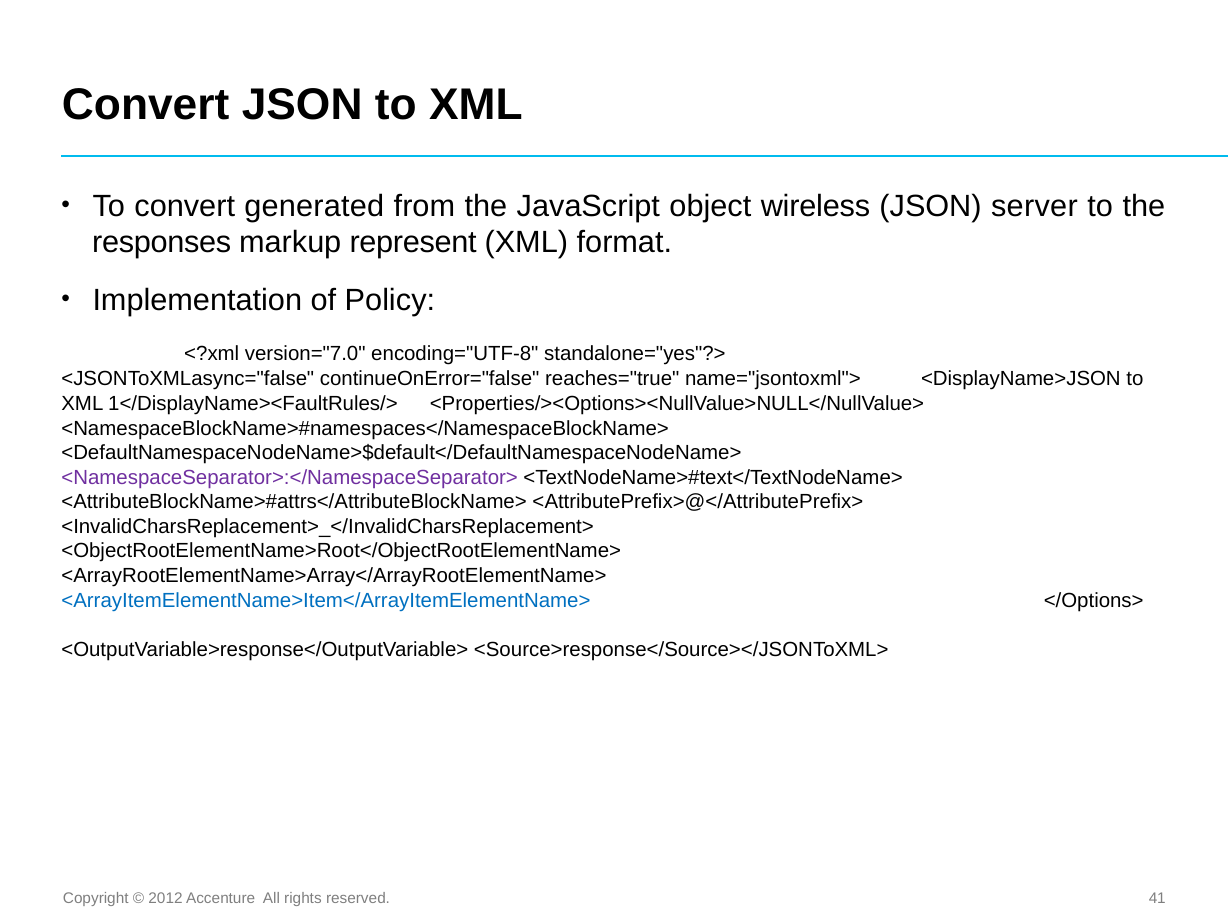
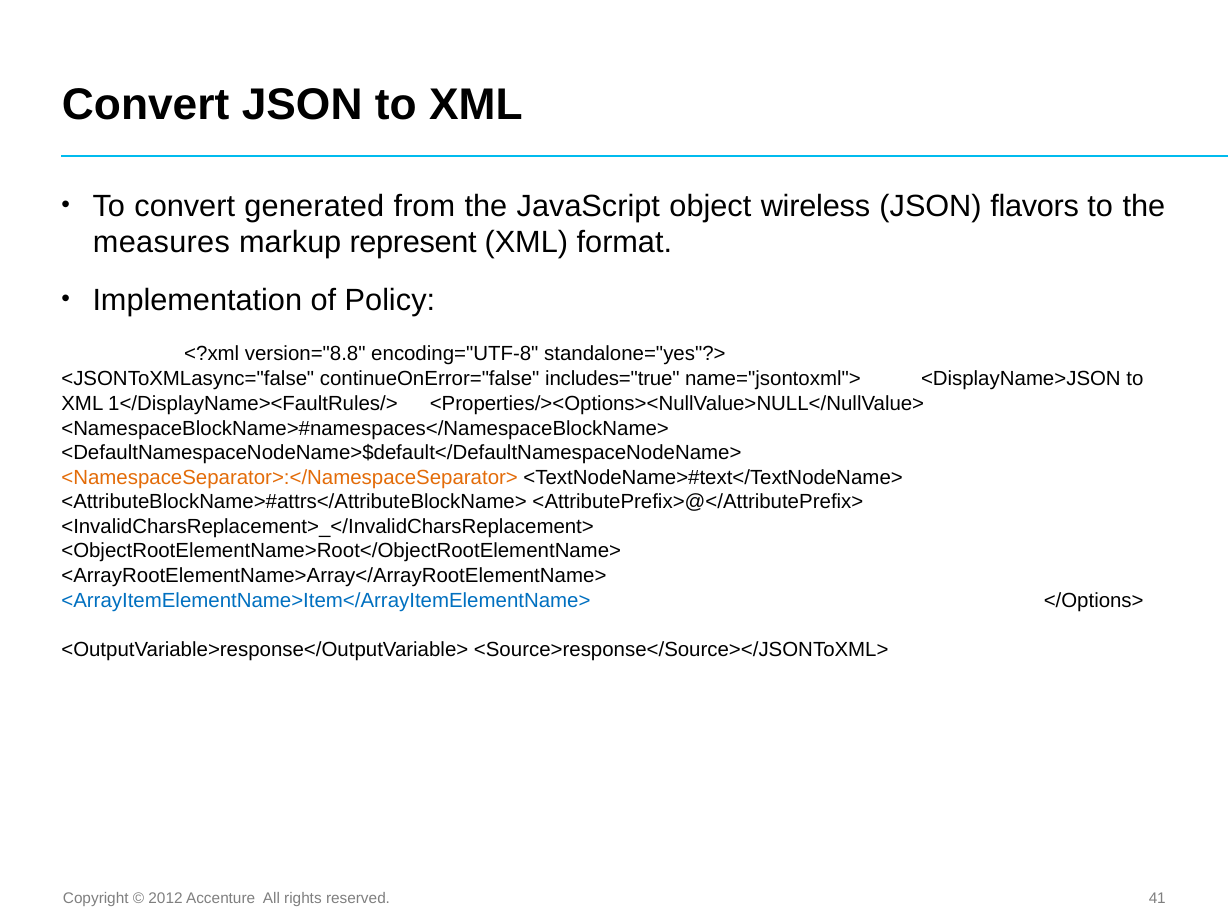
server: server -> flavors (1035, 206)
responses: responses -> measures (161, 243)
version="7.0: version="7.0 -> version="8.8 (305, 354)
reaches="true: reaches="true -> includes="true (612, 379)
<NamespaceSeparator>:</NamespaceSeparator> colour: purple -> orange (290, 477)
